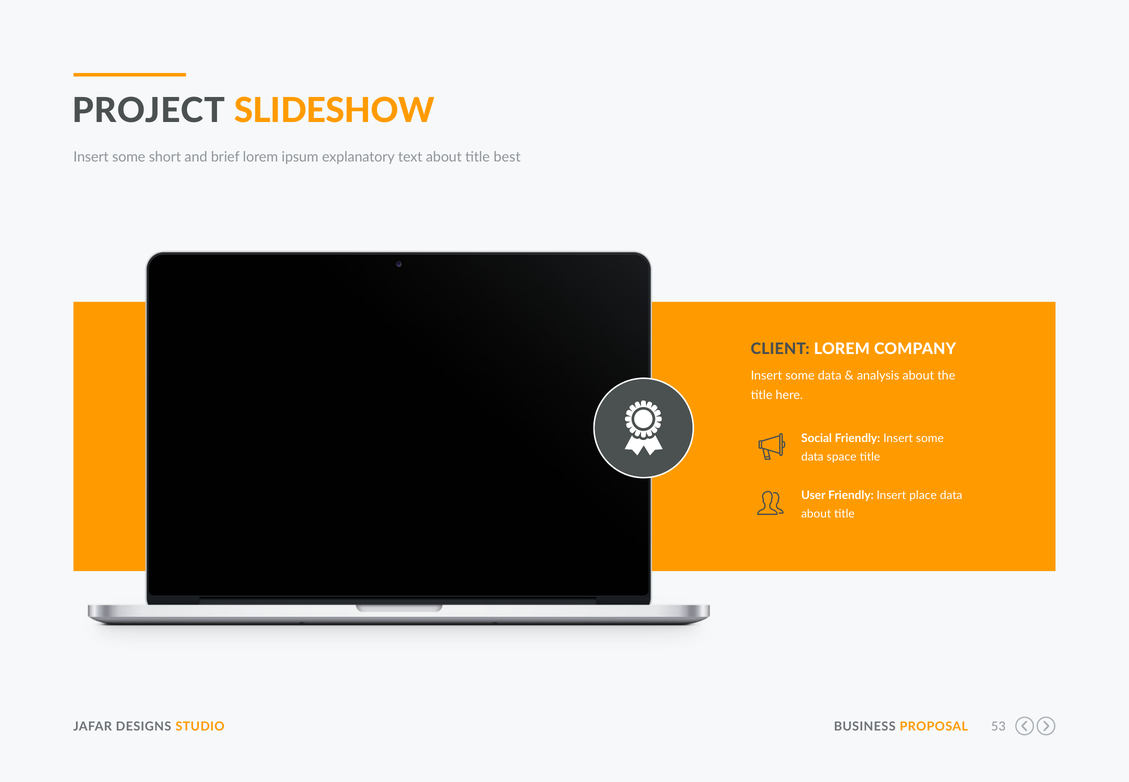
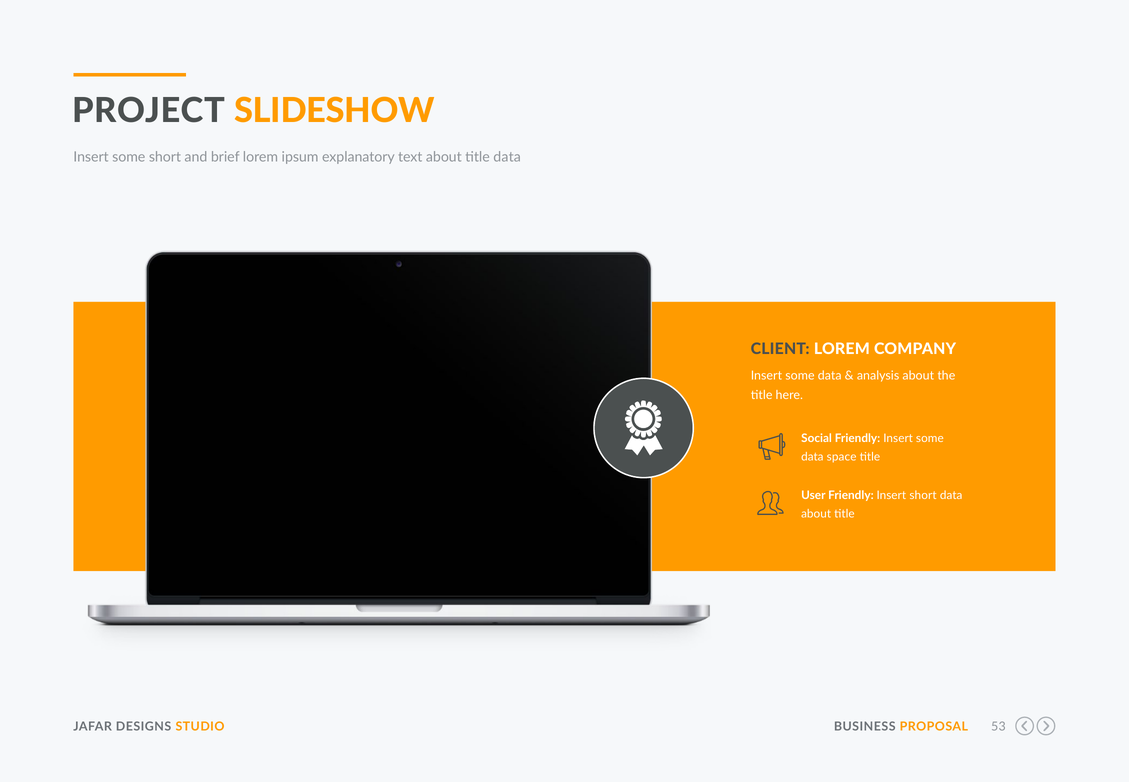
title best: best -> data (507, 157)
Insert place: place -> short (923, 495)
